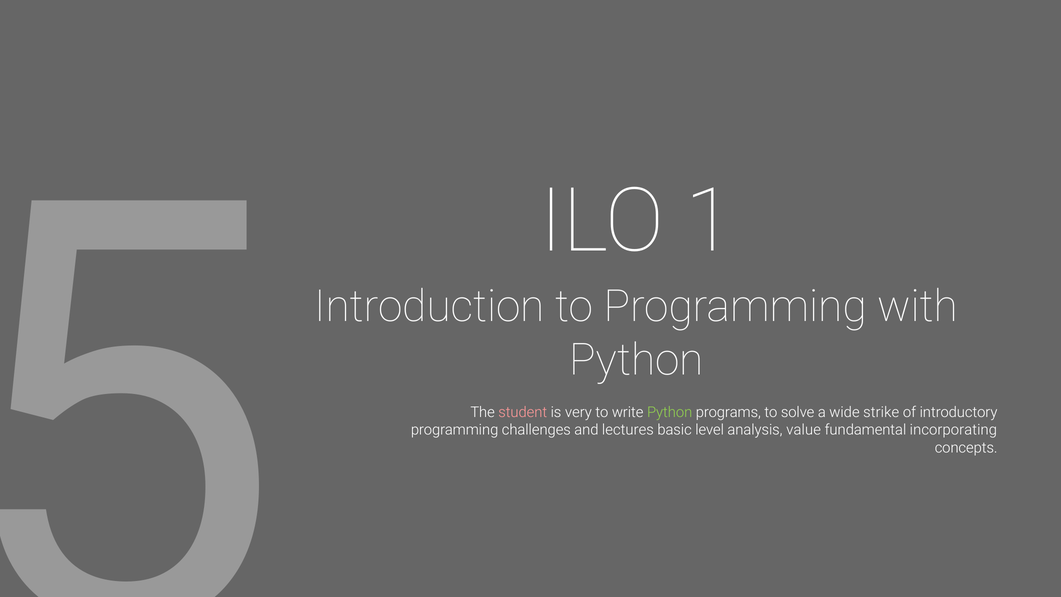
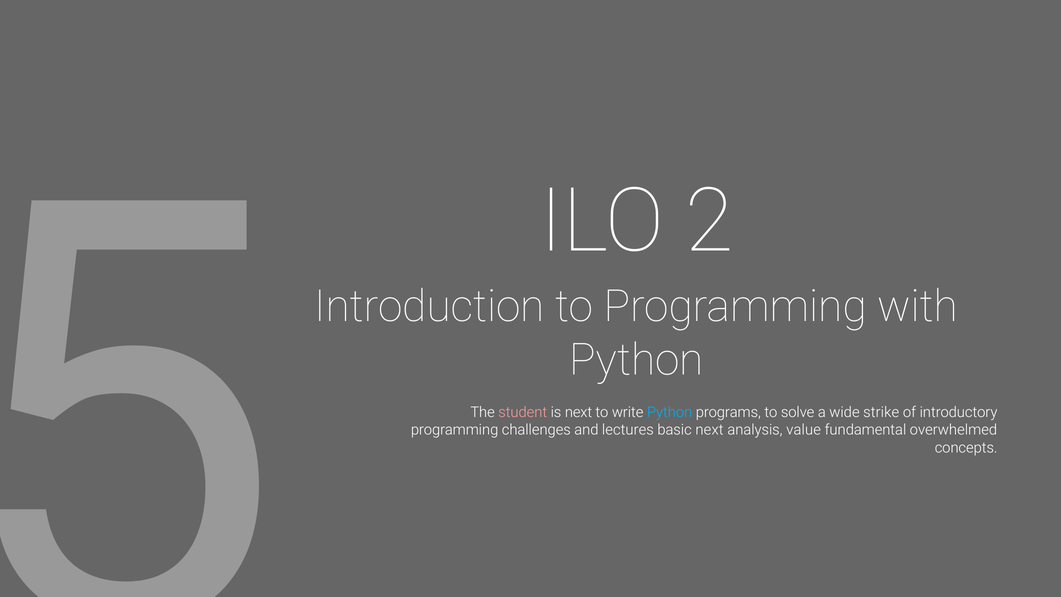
1: 1 -> 2 (710, 221)
is very: very -> next (579, 412)
Python colour: light green -> light blue (670, 412)
basic level: level -> next (710, 430)
incorporating: incorporating -> overwhelmed (953, 430)
